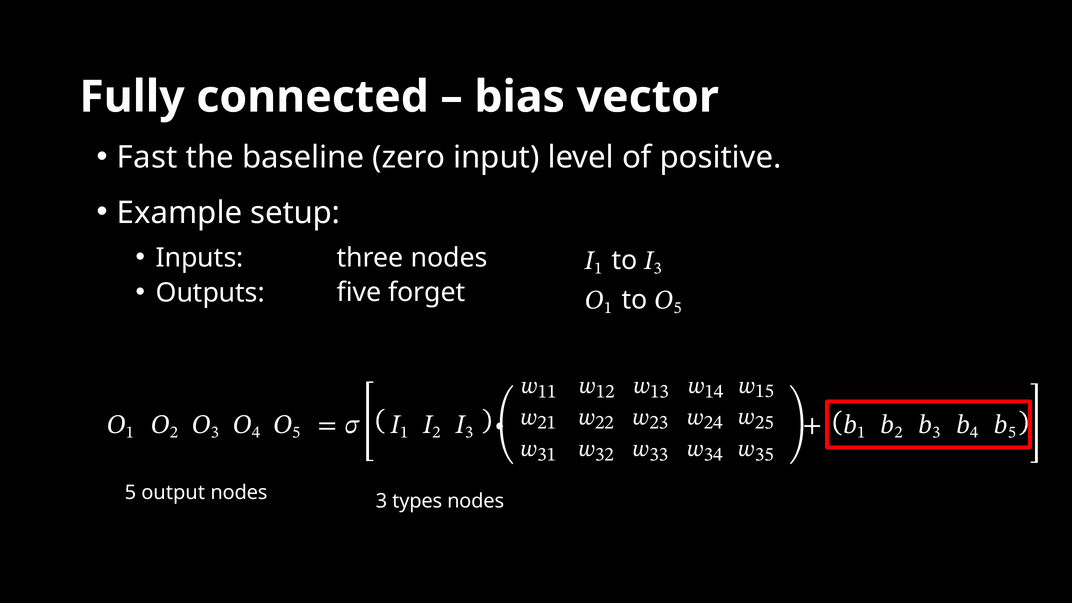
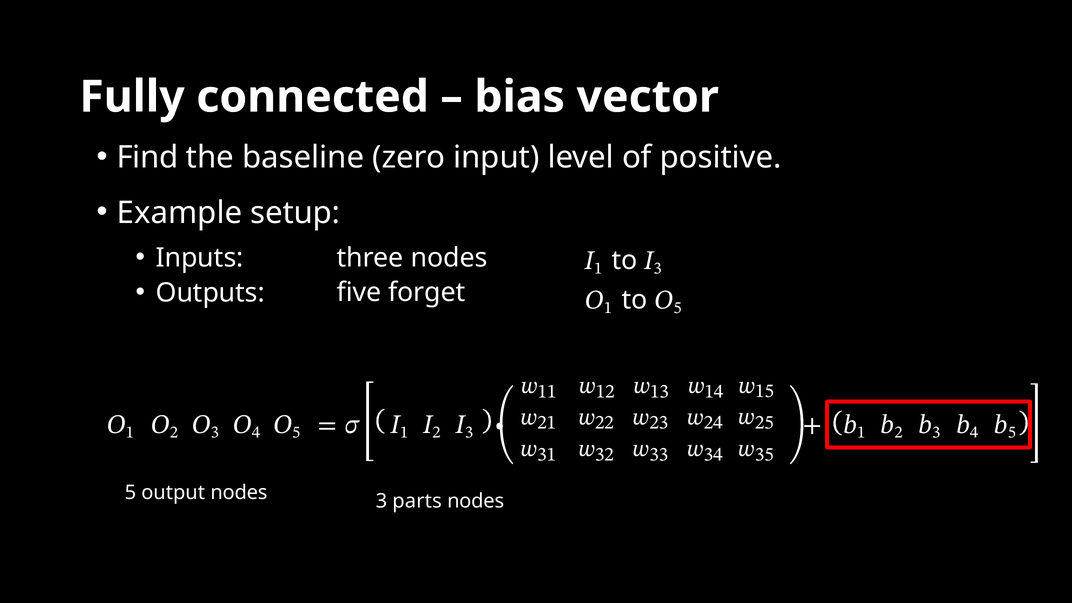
Fast: Fast -> Find (147, 157)
types: types -> parts (417, 501)
